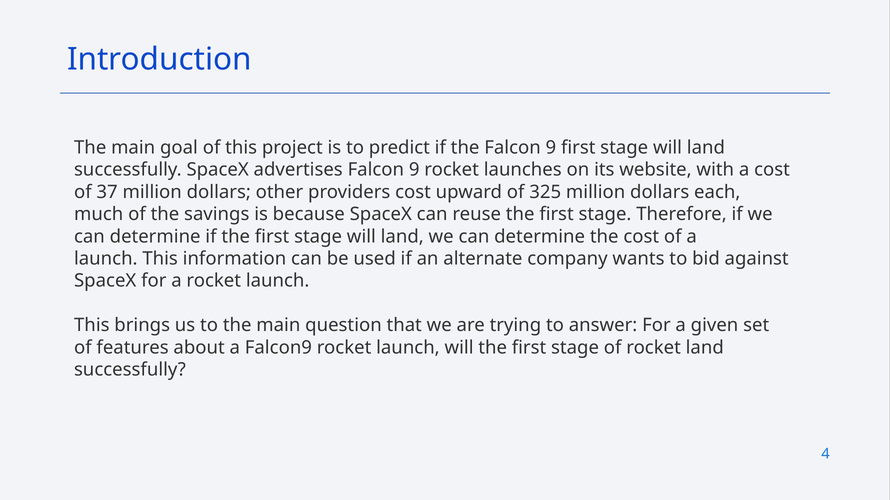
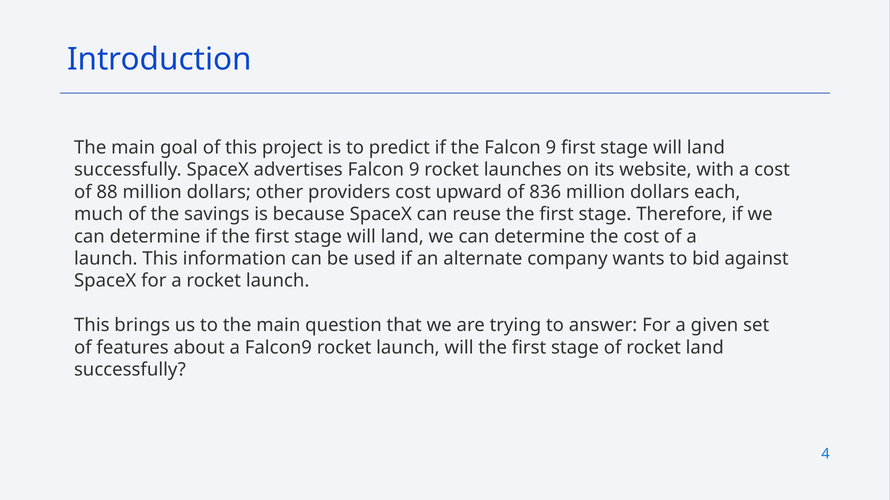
37: 37 -> 88 (107, 192)
325: 325 -> 836 (545, 192)
